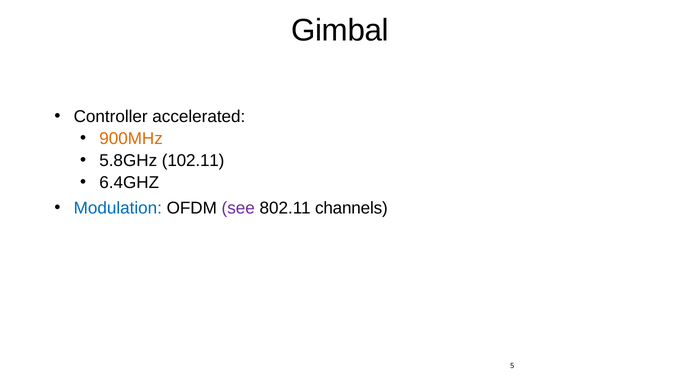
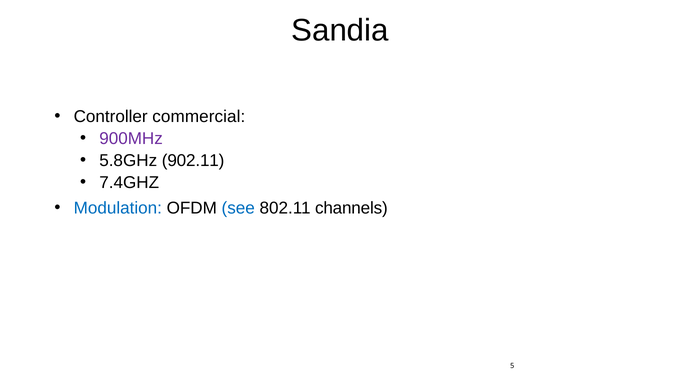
Gimbal: Gimbal -> Sandia (340, 31)
accelerated: accelerated -> commercial (199, 117)
900MHz colour: orange -> purple (131, 139)
102.11: 102.11 -> 902.11 (193, 161)
6.4GHZ: 6.4GHZ -> 7.4GHZ (129, 183)
see colour: purple -> blue (238, 208)
